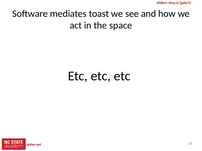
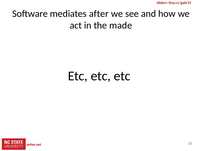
toast: toast -> after (99, 14)
space: space -> made (121, 25)
